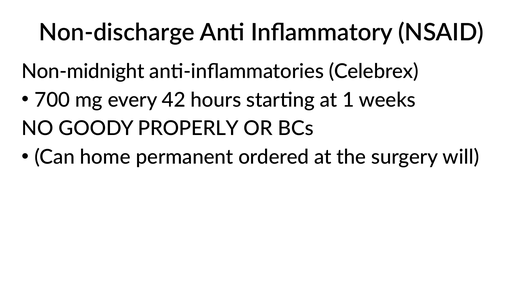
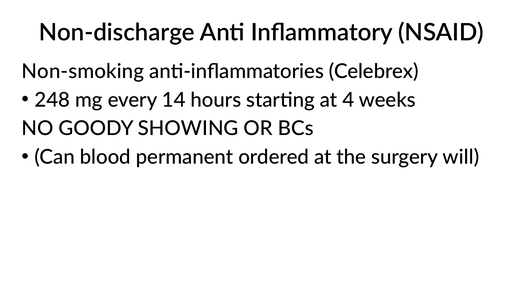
Non-midnight: Non-midnight -> Non-smoking (83, 71)
700: 700 -> 248 (52, 100)
42: 42 -> 14 (174, 100)
1: 1 -> 4 (348, 100)
PROPERLY: PROPERLY -> SHOWING (188, 128)
home: home -> blood (105, 157)
